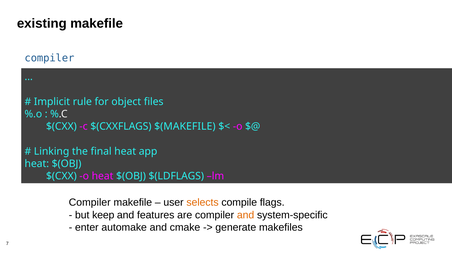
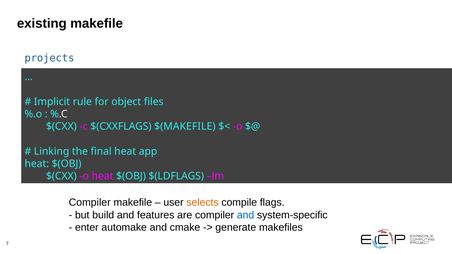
compiler: compiler -> projects (49, 58)
keep: keep -> build (103, 215)
and colour: orange -> blue (246, 215)
